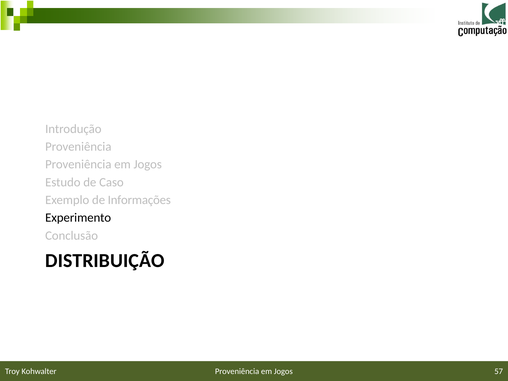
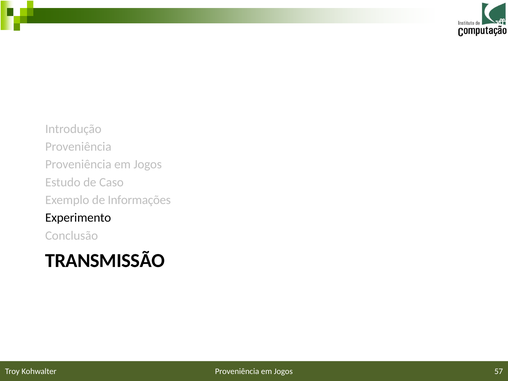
DISTRIBUIÇÃO: DISTRIBUIÇÃO -> TRANSMISSÃO (105, 261)
